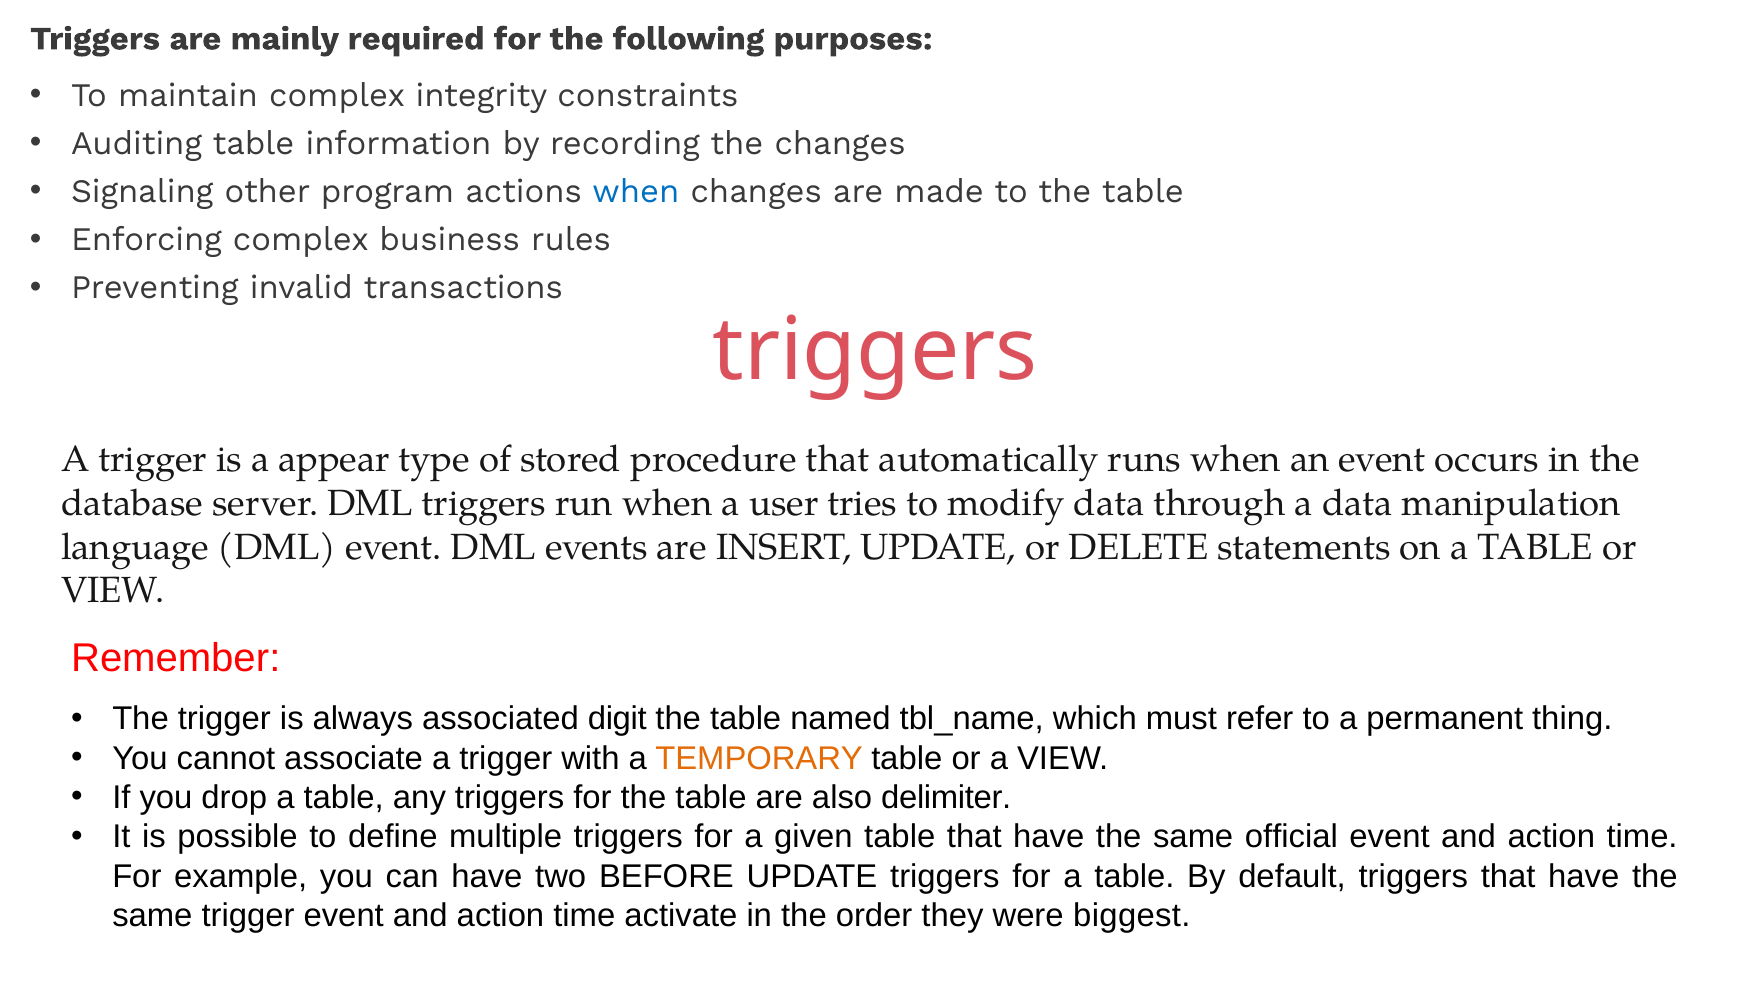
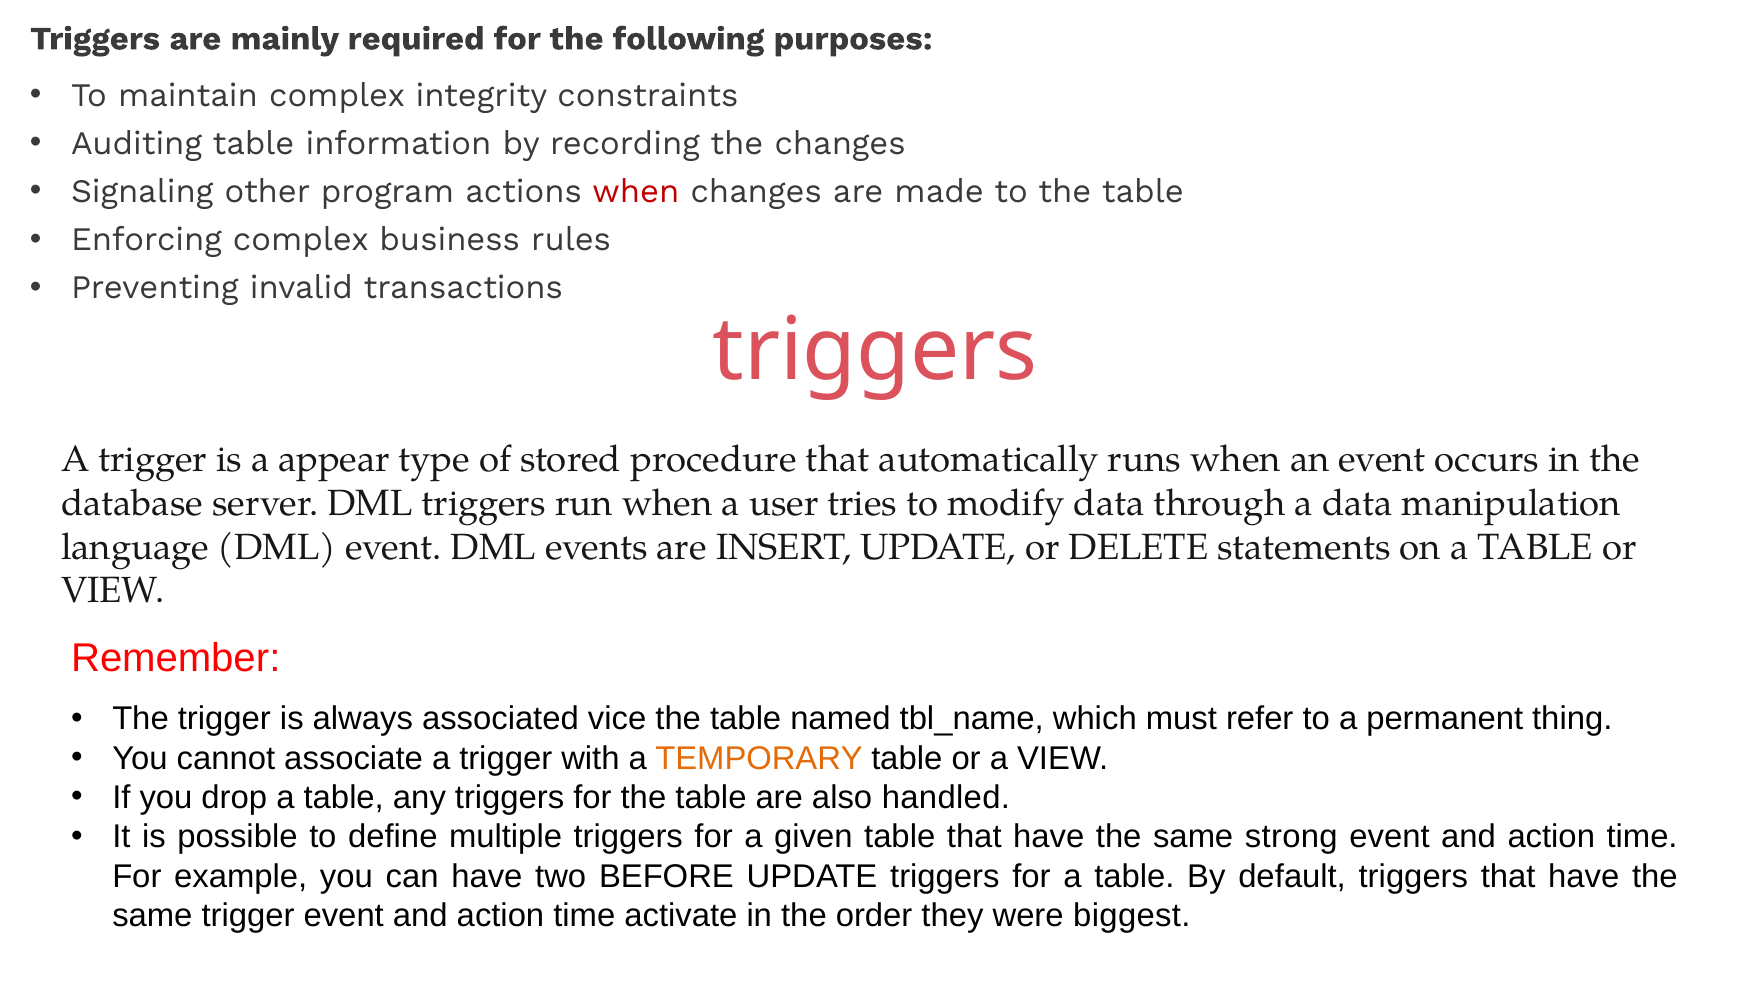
when colour: blue -> red (636, 192)
digit: digit -> vice (617, 719)
delimiter: delimiter -> handled (946, 798)
official: official -> strong (1291, 837)
